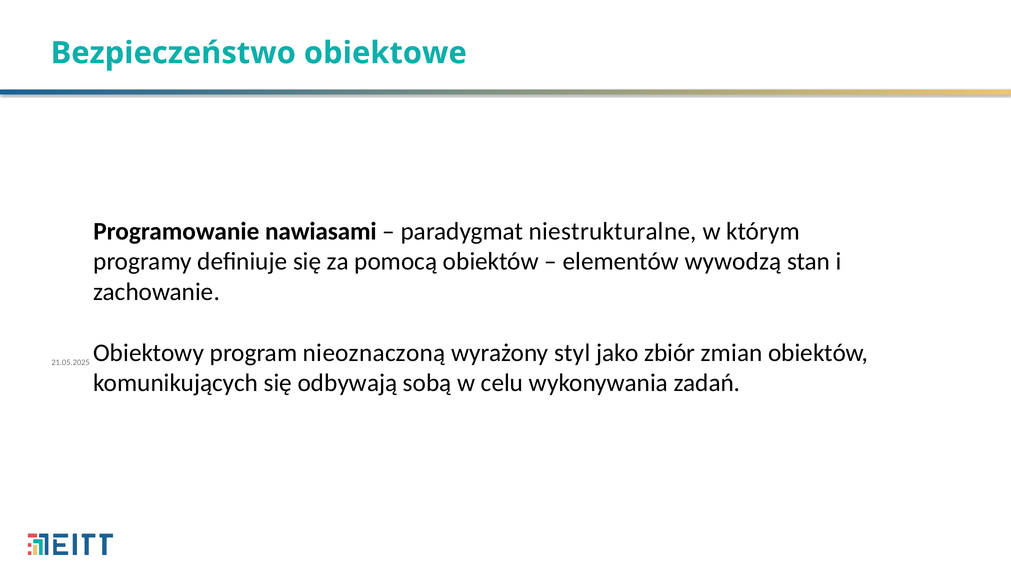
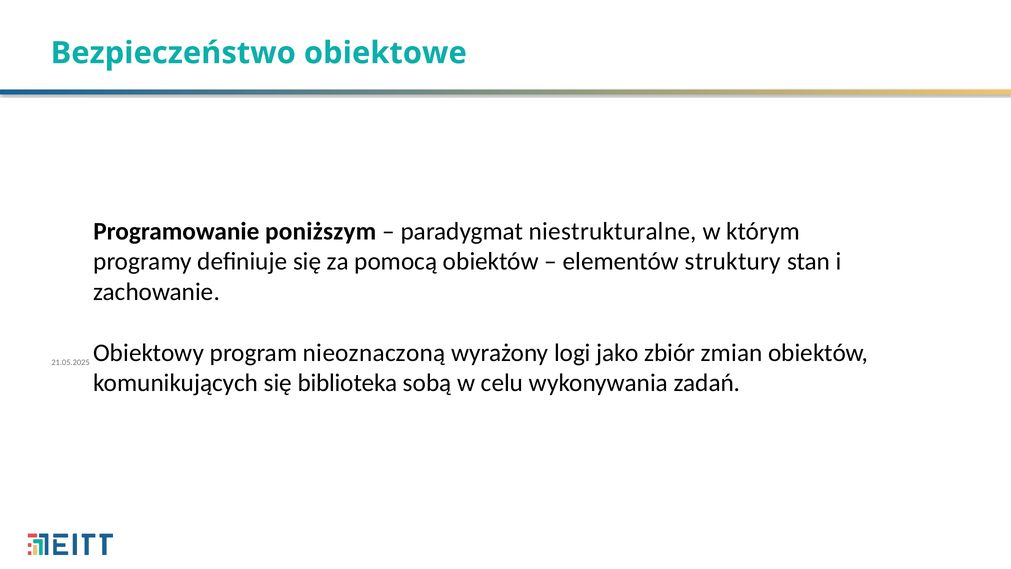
nawiasami: nawiasami -> poniższym (321, 231)
wywodzą: wywodzą -> struktury (733, 262)
styl: styl -> logi (572, 352)
odbywają: odbywają -> biblioteka (348, 383)
